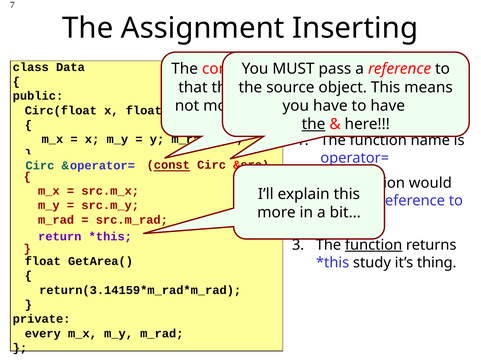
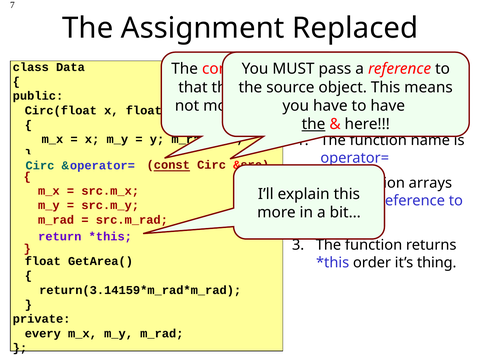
Inserting: Inserting -> Replaced (355, 28)
would: would -> arrays (430, 183)
function underline: present -> none (374, 245)
study: study -> order (372, 262)
